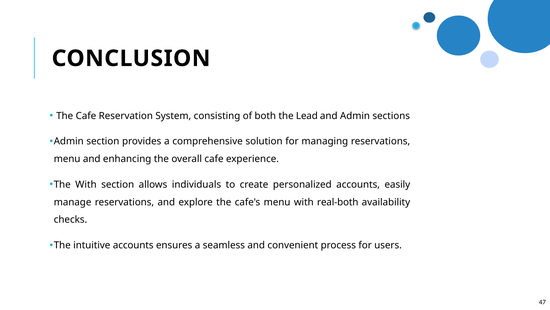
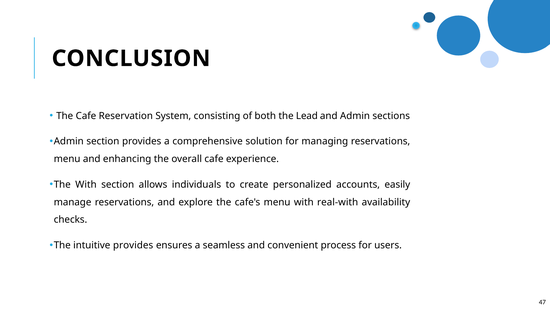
real-both: real-both -> real-with (338, 202)
intuitive accounts: accounts -> provides (133, 245)
